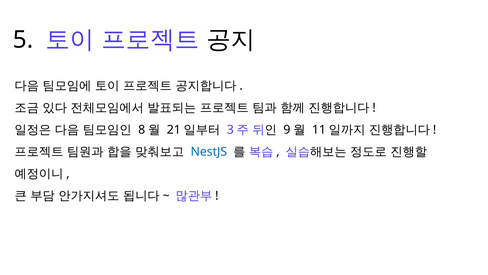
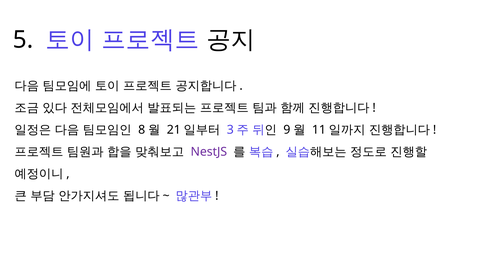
NestJS colour: blue -> purple (209, 151)
